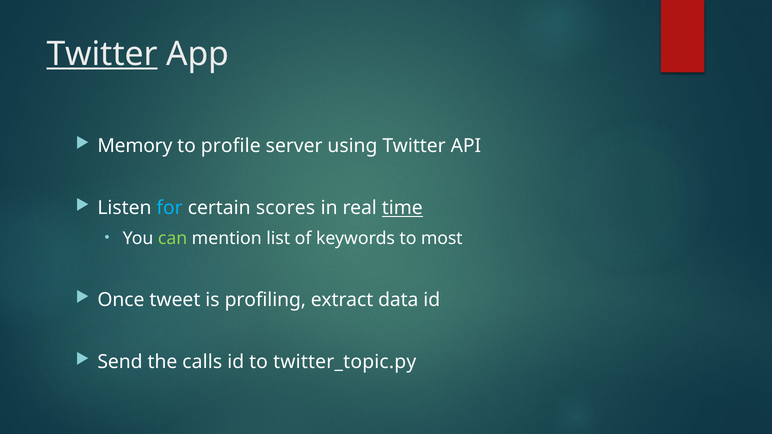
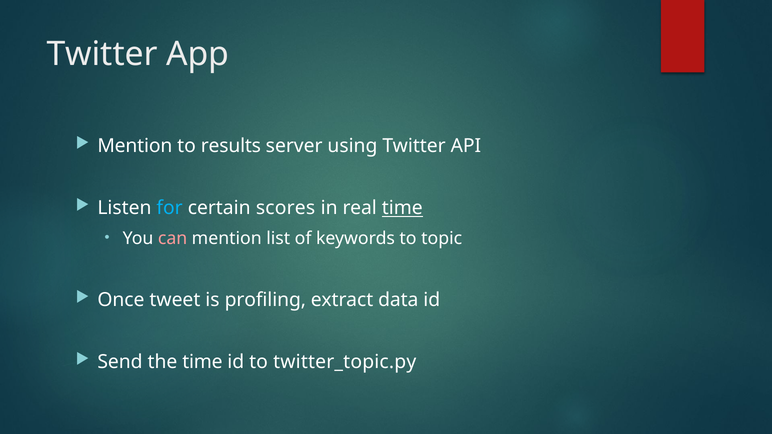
Twitter underline: present -> none (102, 54)
Memory: Memory -> Mention (135, 146)
profile: profile -> results (231, 146)
can colour: light green -> pink (173, 238)
most: most -> topic (442, 238)
the calls: calls -> time (202, 362)
